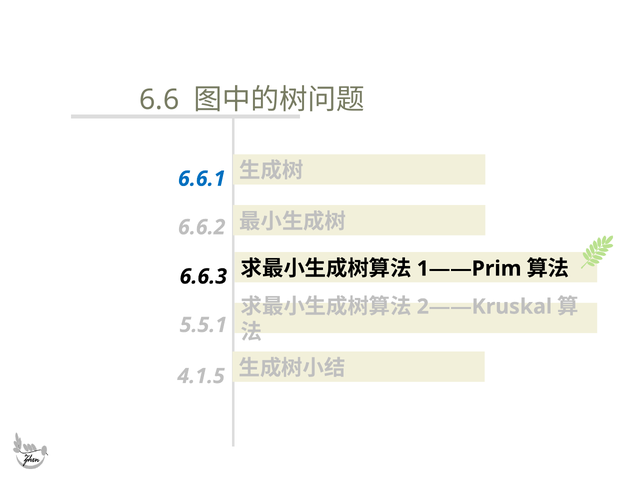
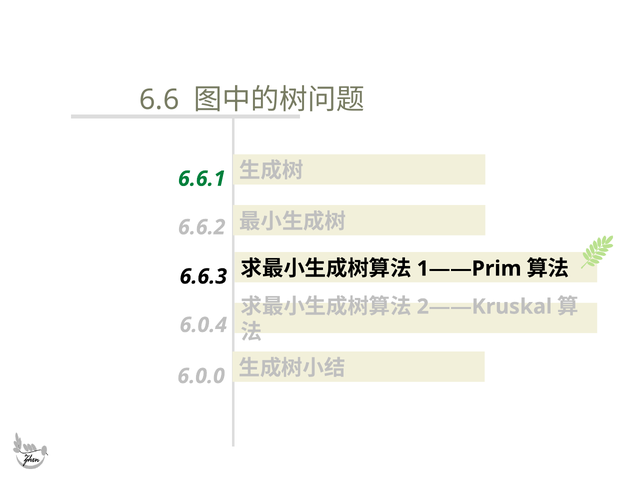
6.6.1 colour: blue -> green (202, 179)
5.5.1: 5.5.1 -> 6.0.4 (203, 325)
4.1.5: 4.1.5 -> 6.0.0 (201, 376)
